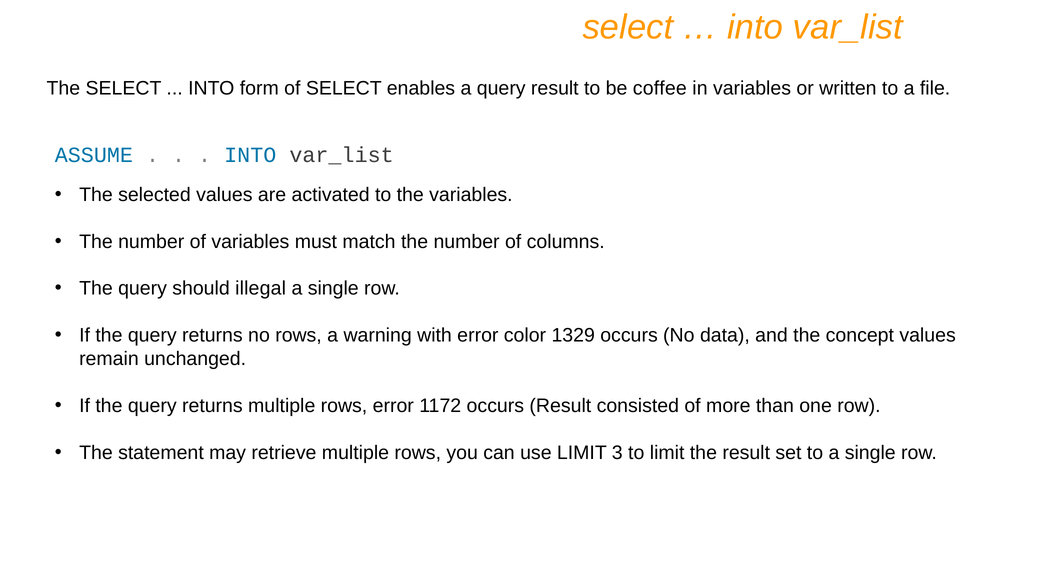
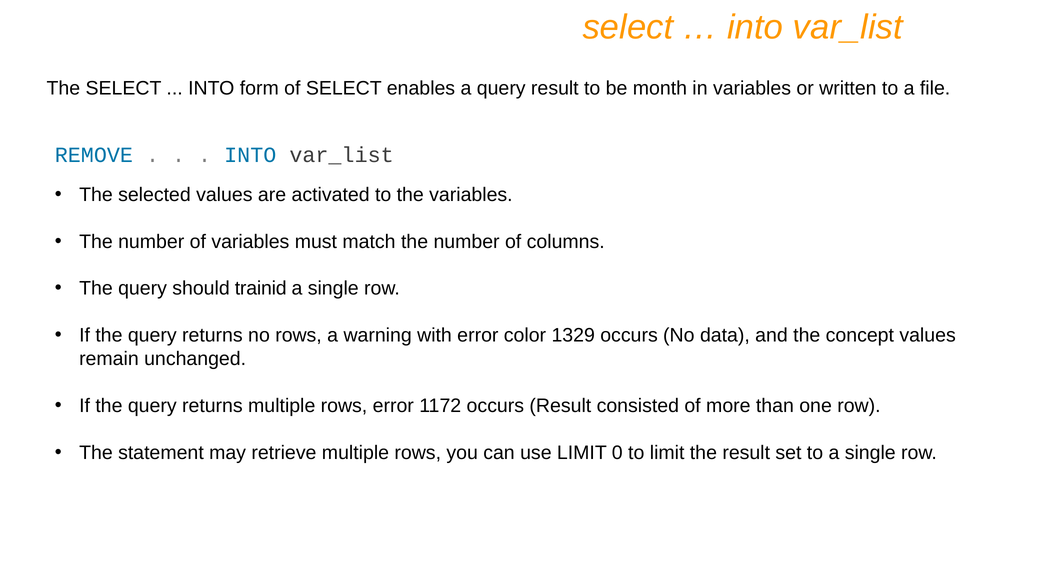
coffee: coffee -> month (660, 88)
ASSUME: ASSUME -> REMOVE (94, 155)
illegal: illegal -> trainid (261, 288)
3: 3 -> 0 (617, 452)
